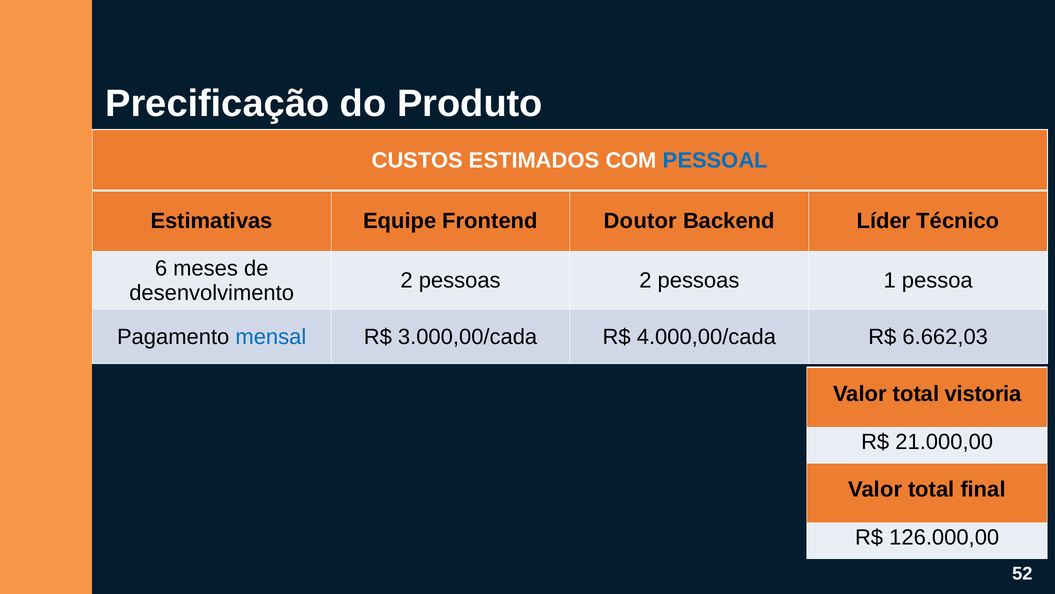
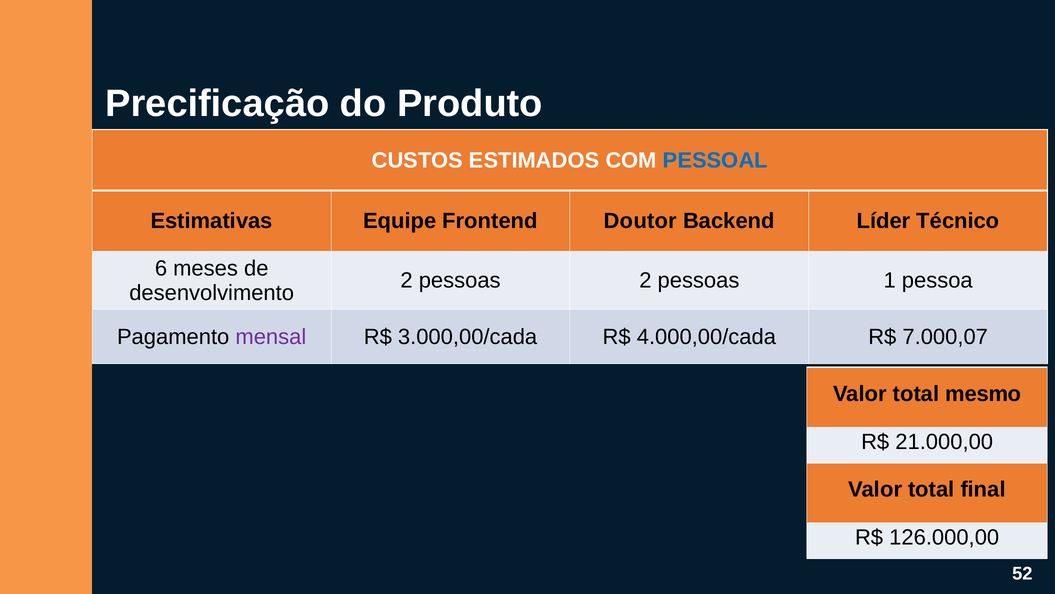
mensal colour: blue -> purple (271, 337)
6.662,03: 6.662,03 -> 7.000,07 (945, 337)
vistoria: vistoria -> mesmo (983, 394)
